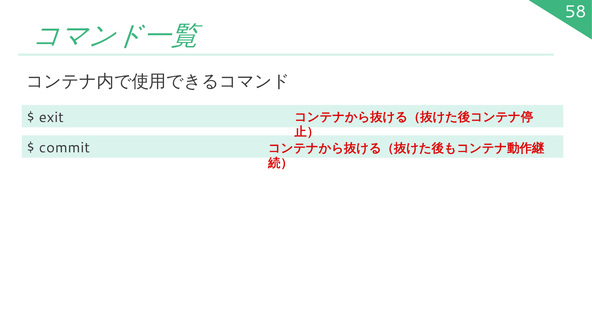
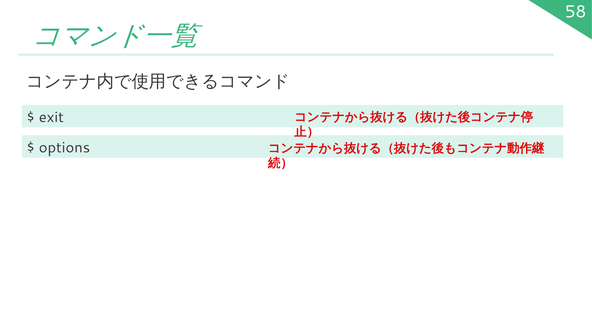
commit: commit -> options (64, 148)
